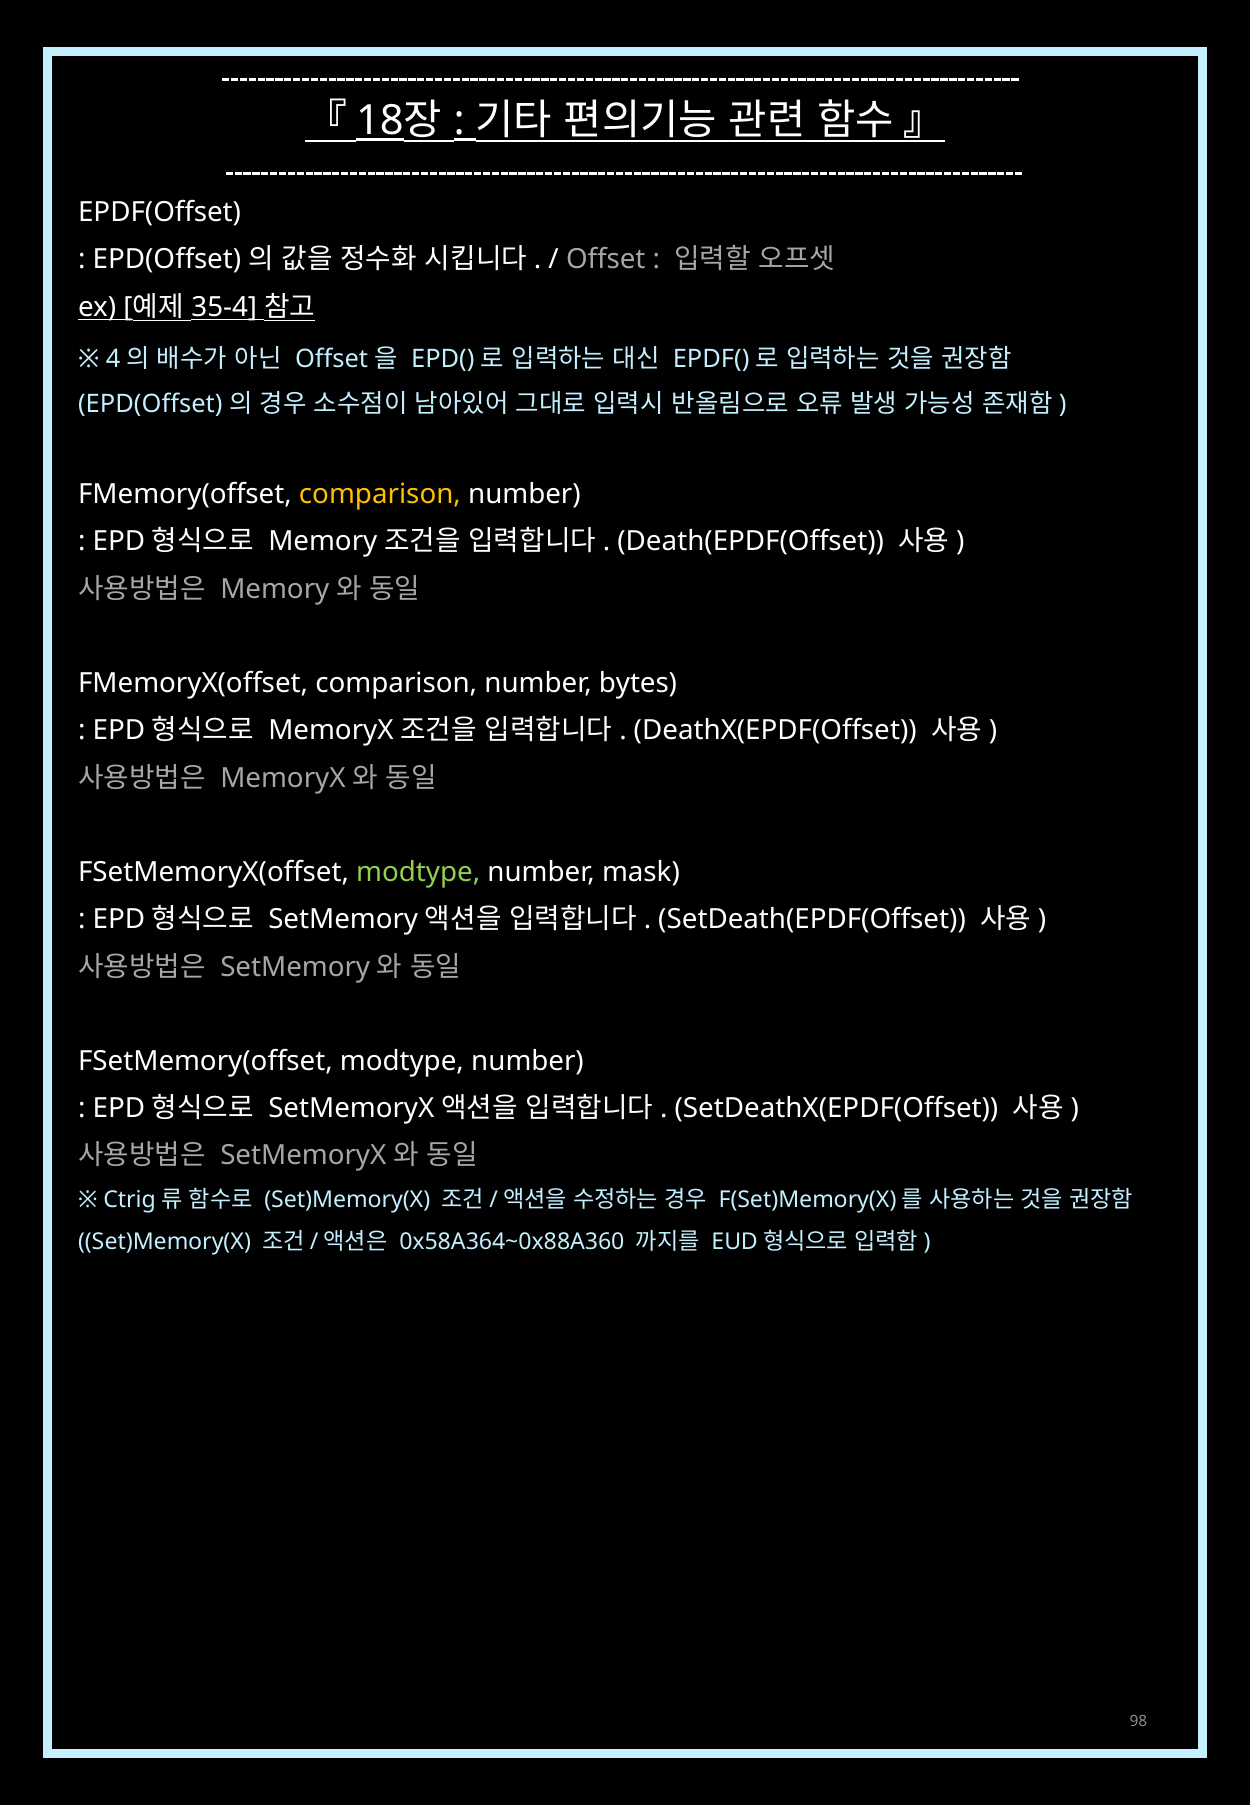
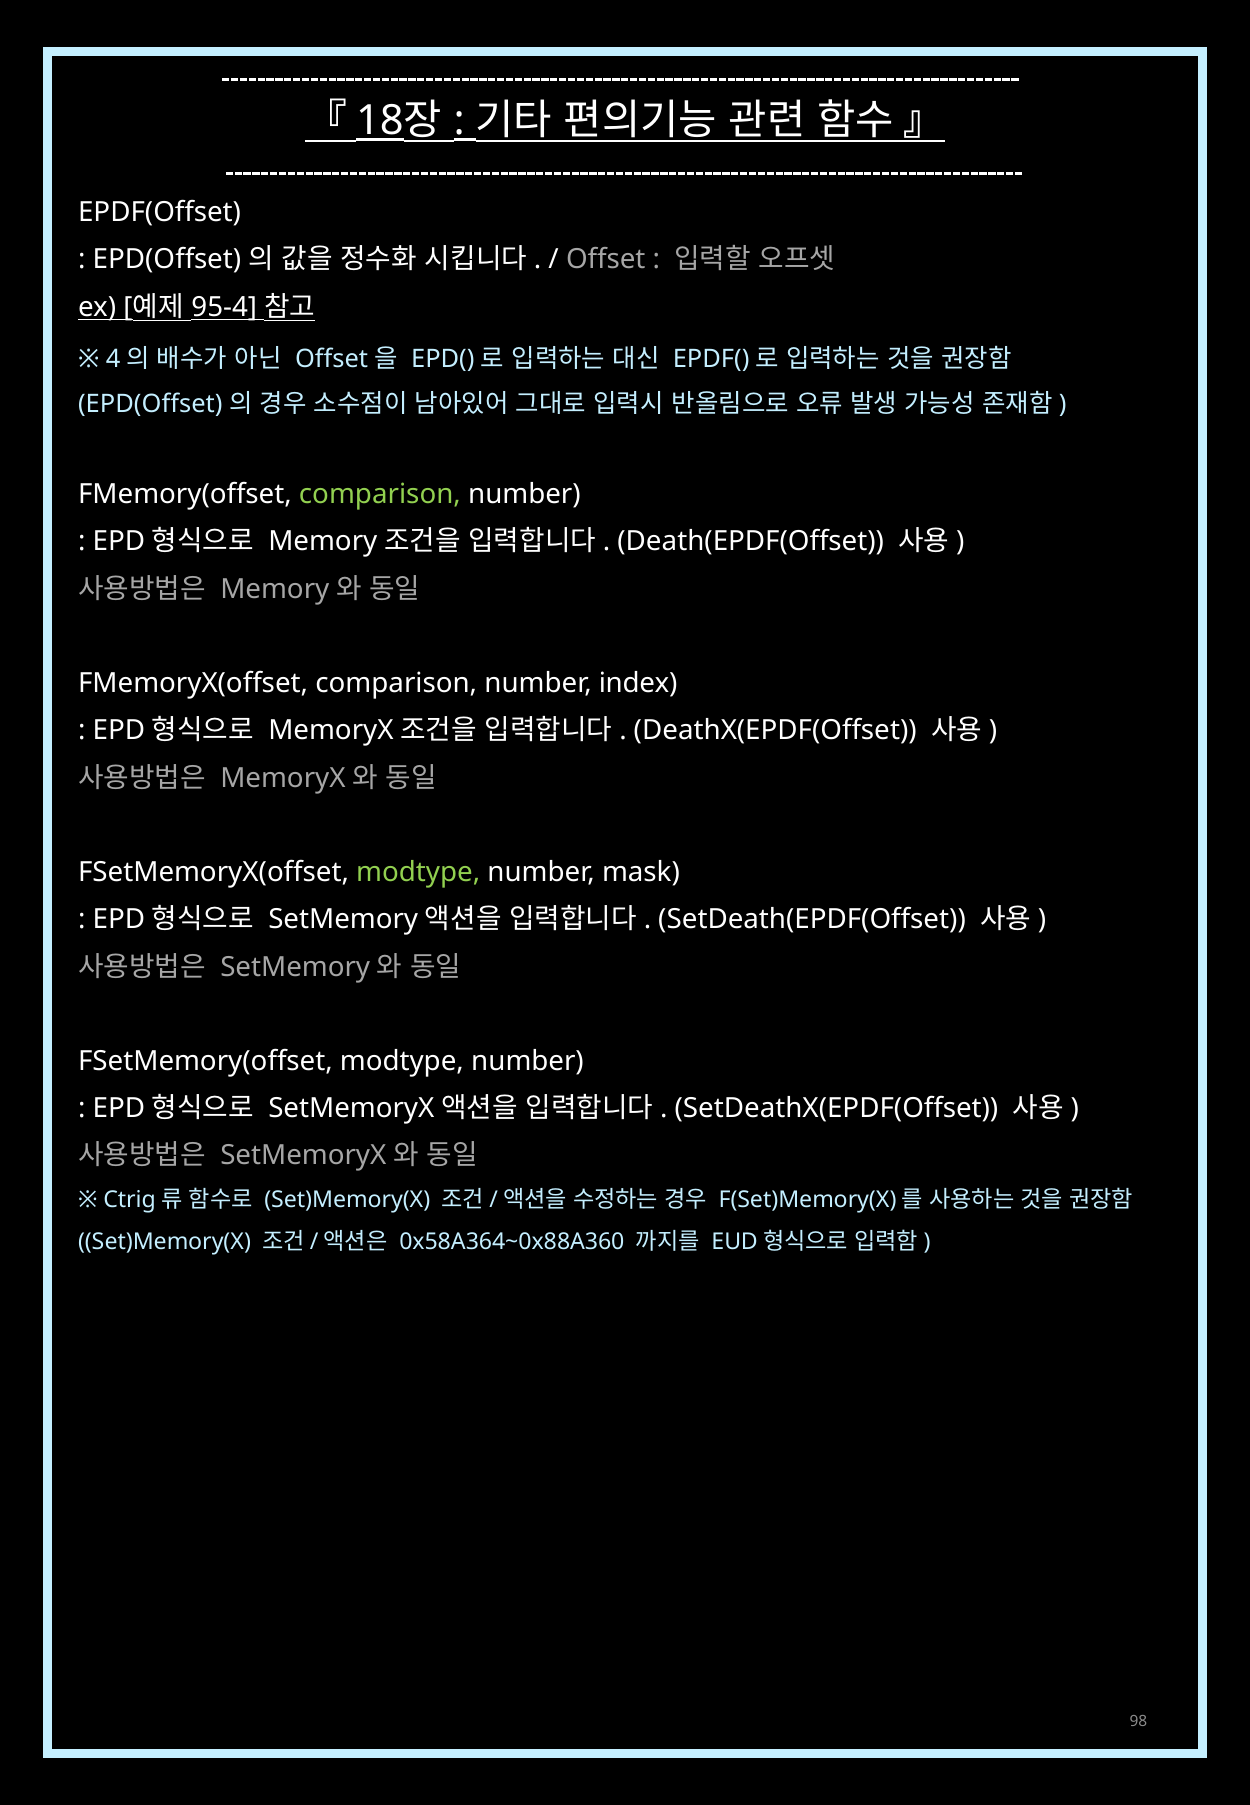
35-4: 35-4 -> 95-4 (224, 307)
comparison colour: yellow -> light green (380, 495)
bytes: bytes -> index (638, 684)
